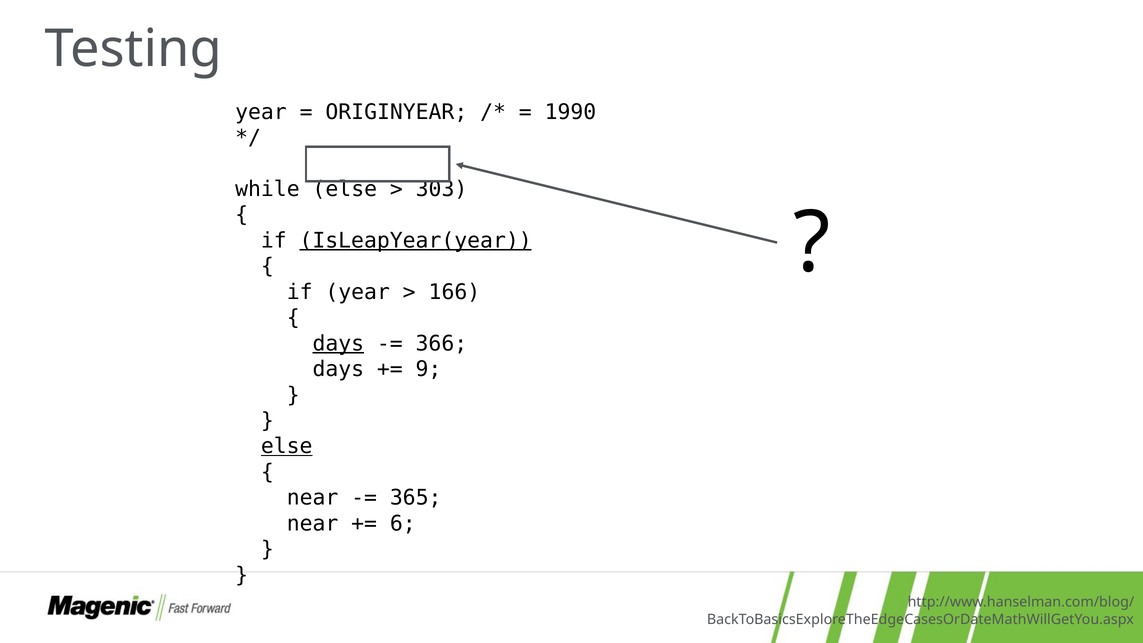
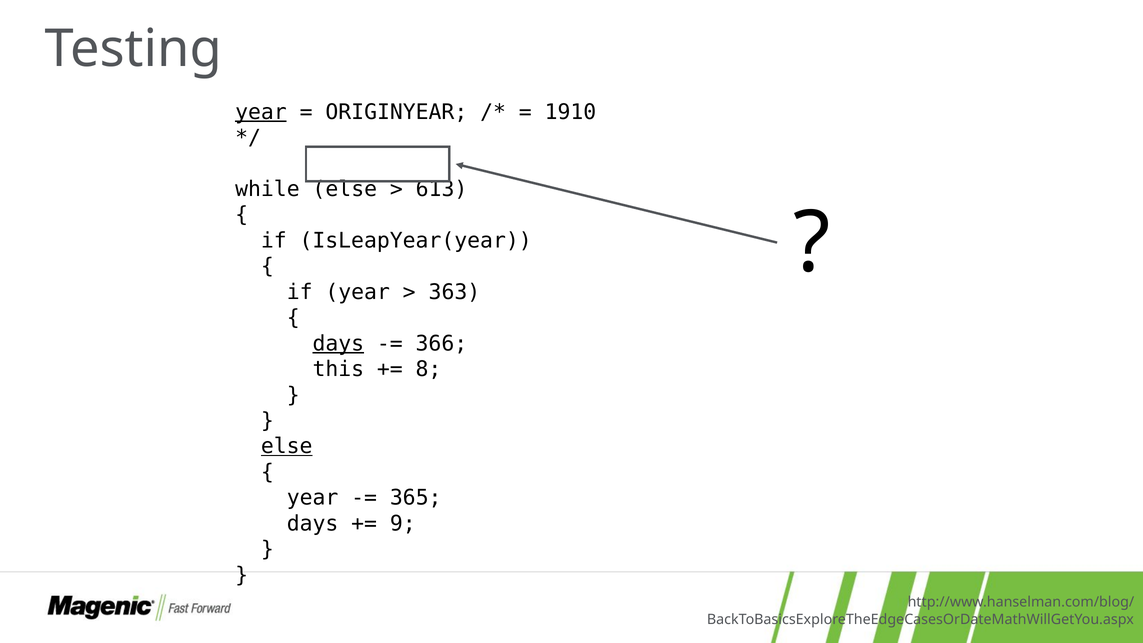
year underline: none -> present (261, 112)
1990: 1990 -> 1910 (570, 112)
303: 303 -> 613 (442, 189)
IsLeapYear(year underline: present -> none (416, 241)
166: 166 -> 363 (454, 292)
days: days -> this (338, 369)
9: 9 -> 8 (428, 369)
near: near -> year (313, 498)
near: near -> days (313, 523)
6: 6 -> 9 (403, 523)
